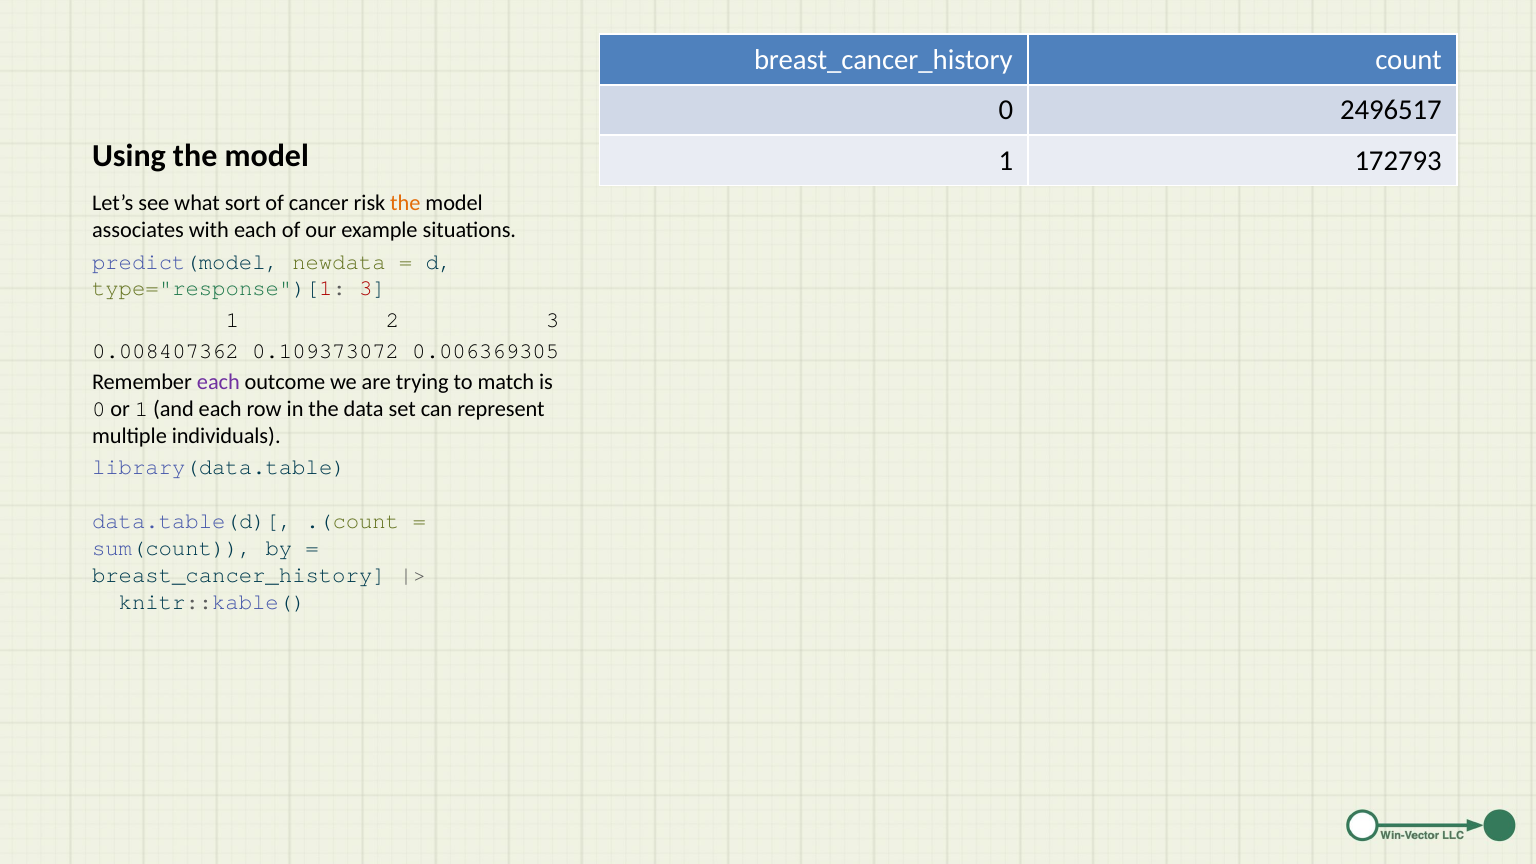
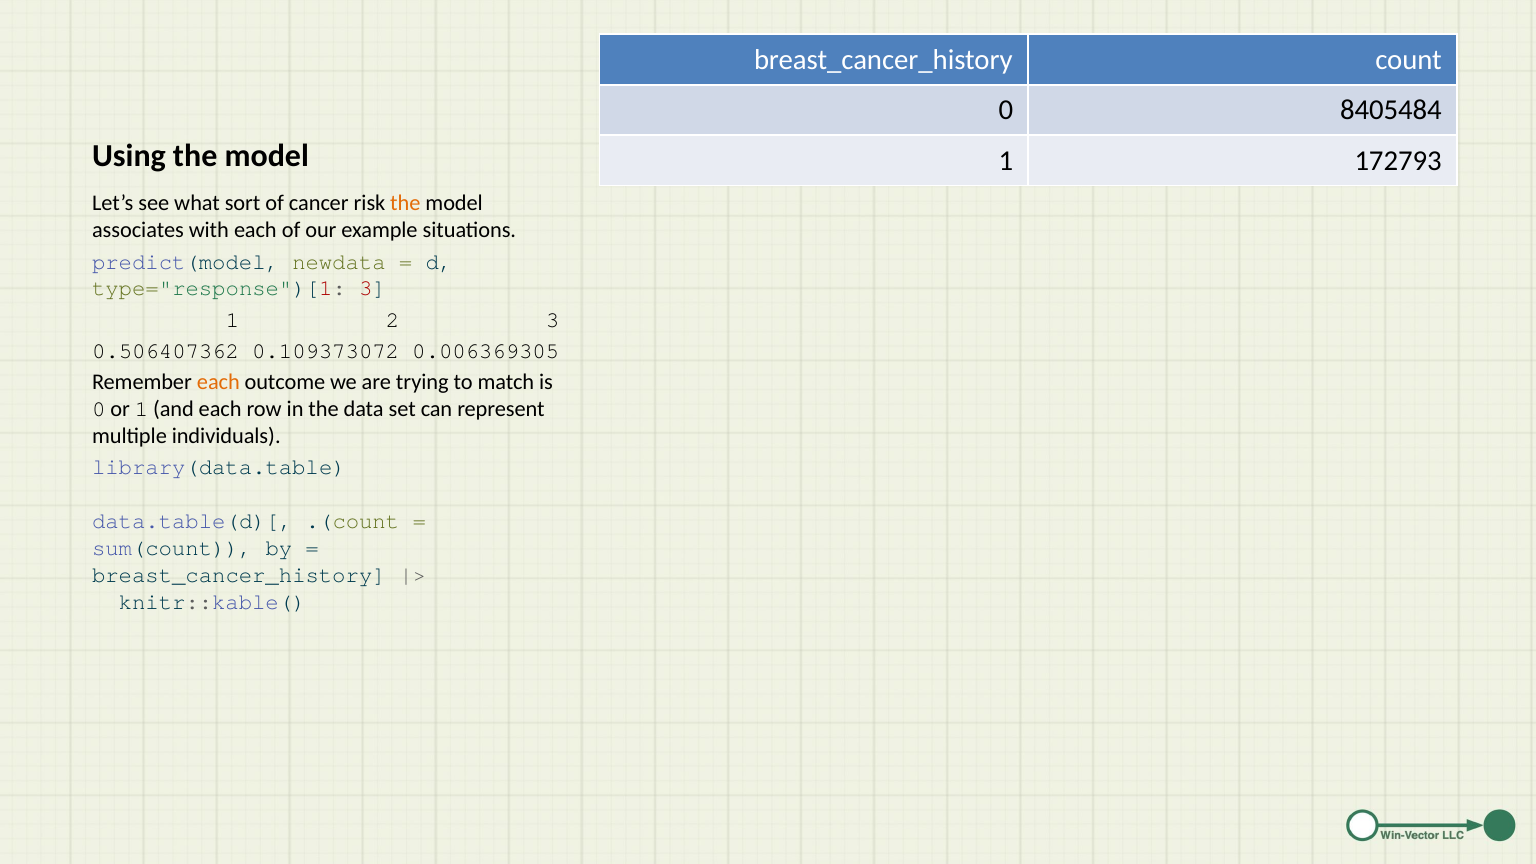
2496517: 2496517 -> 8405484 (1391, 110)
0.008407362: 0.008407362 -> 0.506407362 (166, 351)
each colour: purple -> orange (218, 382)
